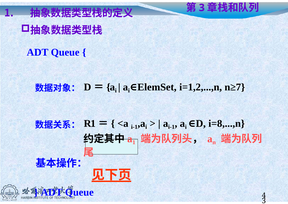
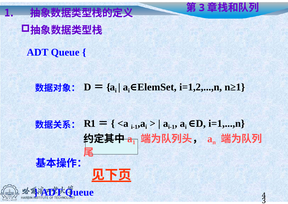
n≥7: n≥7 -> n≥1 (235, 87)
i=8,...,n: i=8,...,n -> i=1,...,n (227, 123)
